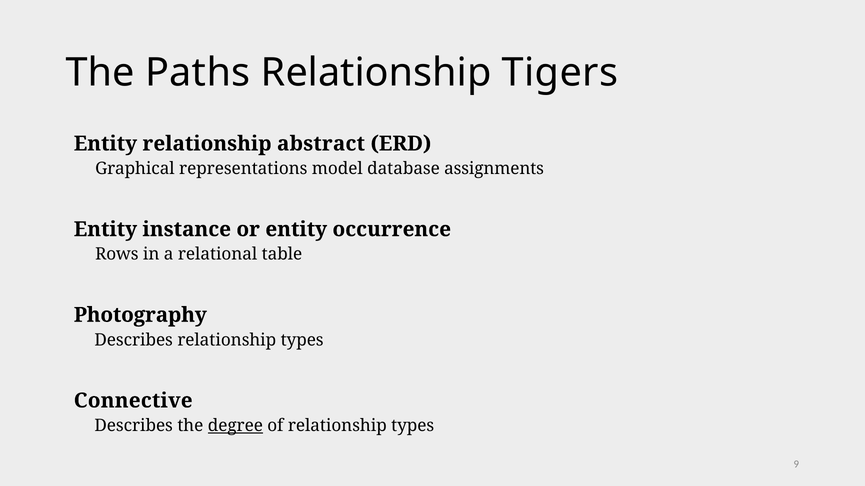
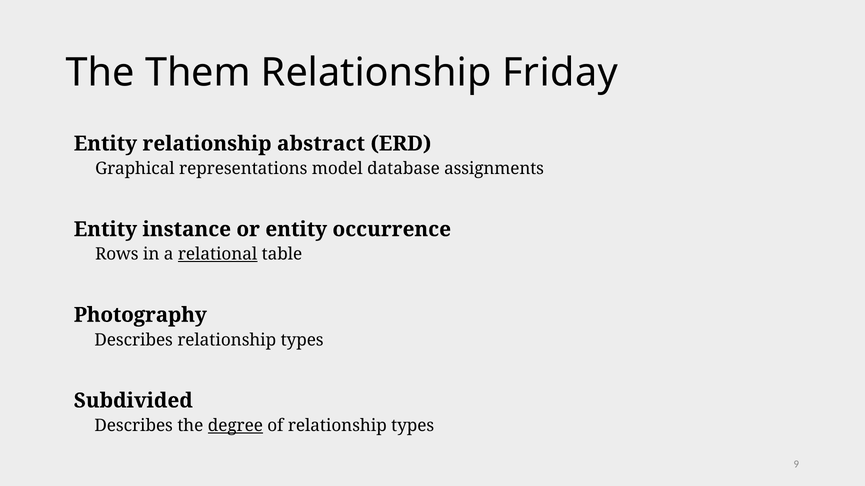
Paths: Paths -> Them (198, 73)
Tigers: Tigers -> Friday (560, 73)
relational underline: none -> present (218, 255)
Connective: Connective -> Subdivided (133, 401)
